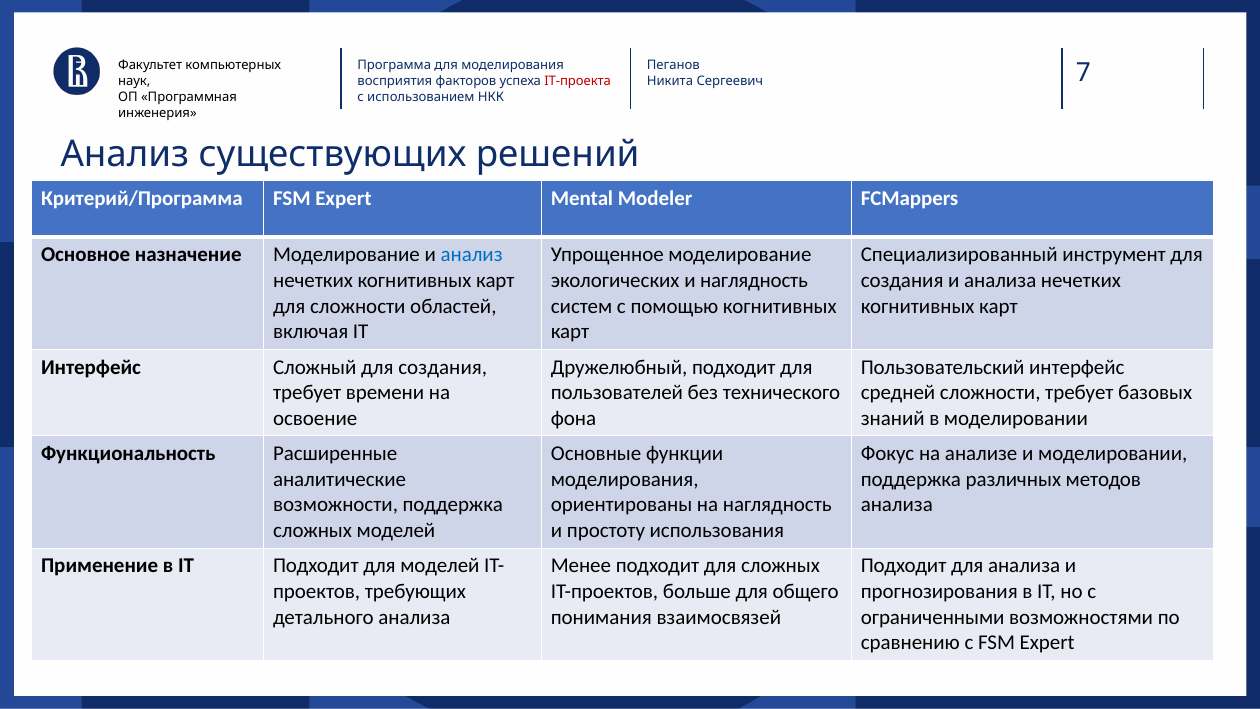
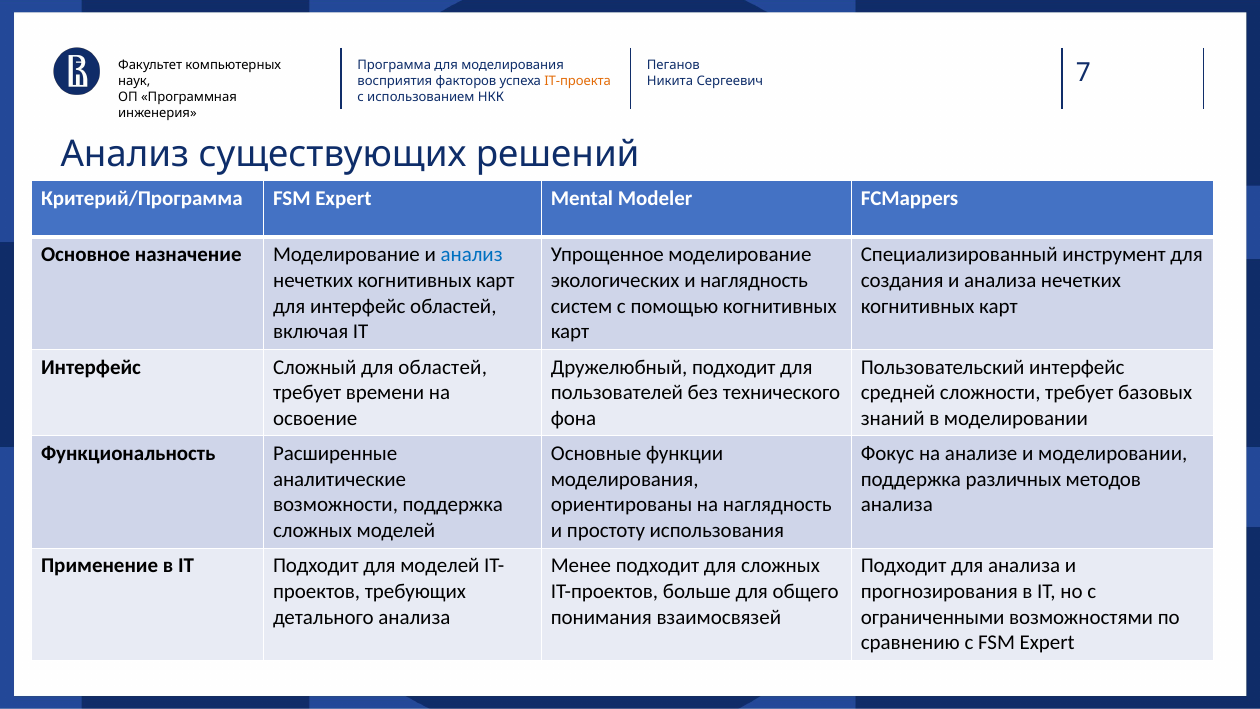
IТ-проекта colour: red -> orange (578, 81)
для сложности: сложности -> интерфейс (358, 306)
Сложный для создания: создания -> областей (443, 367)
